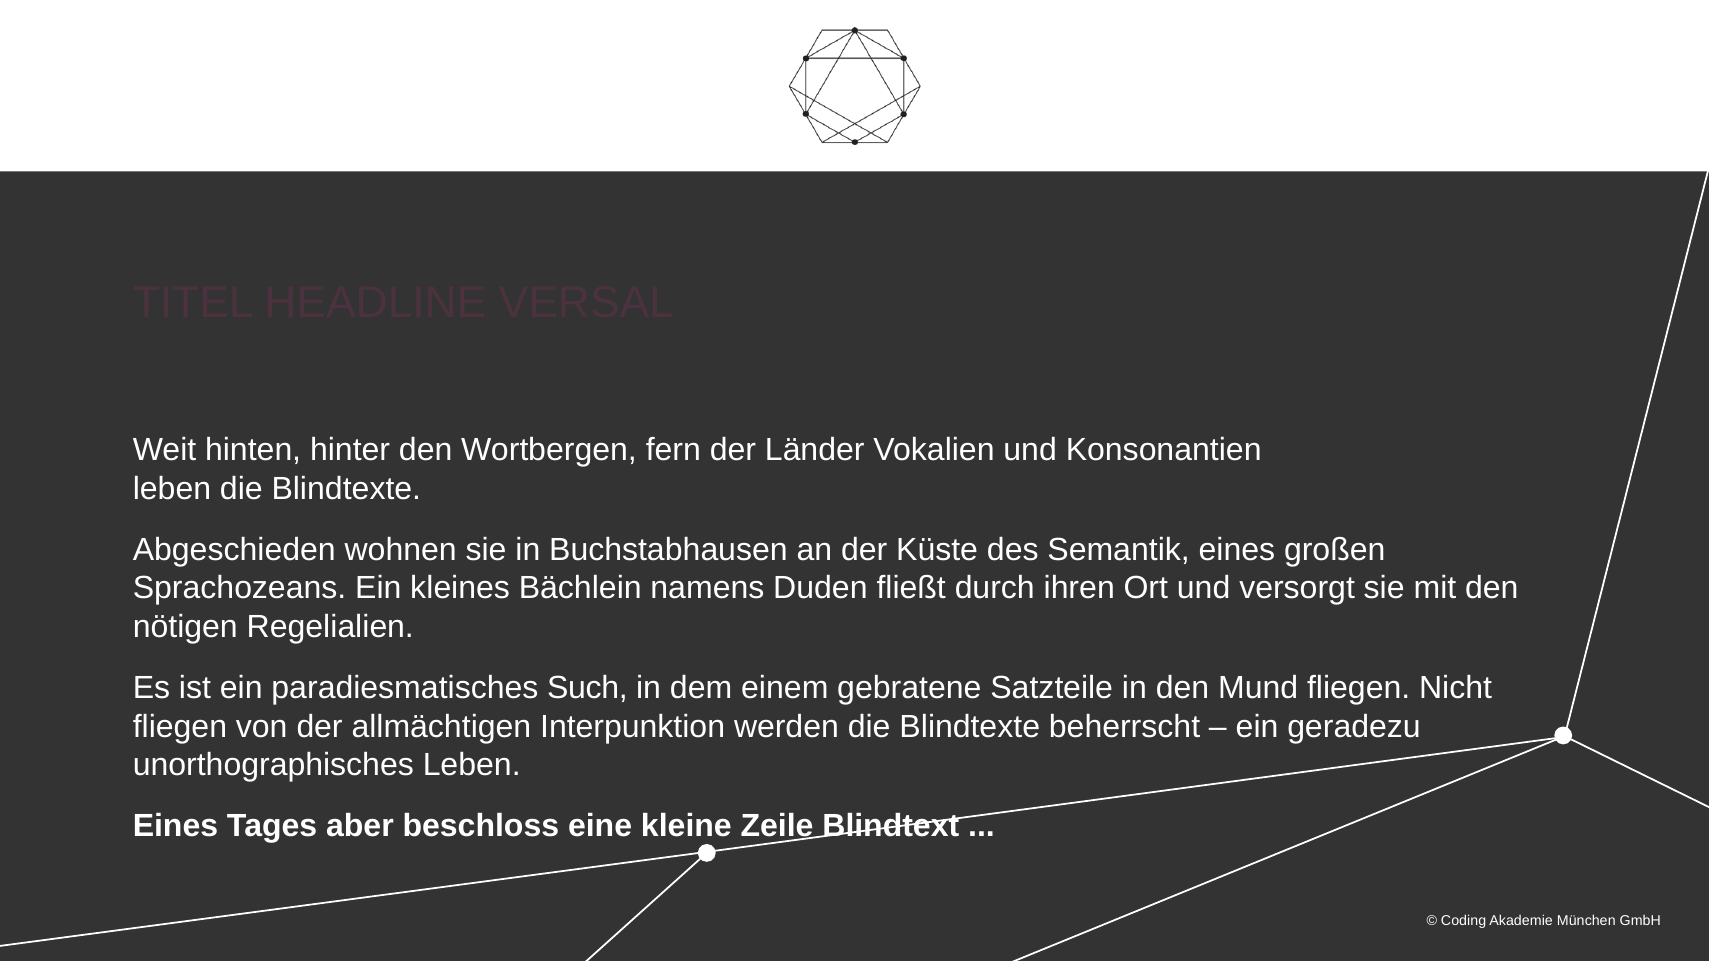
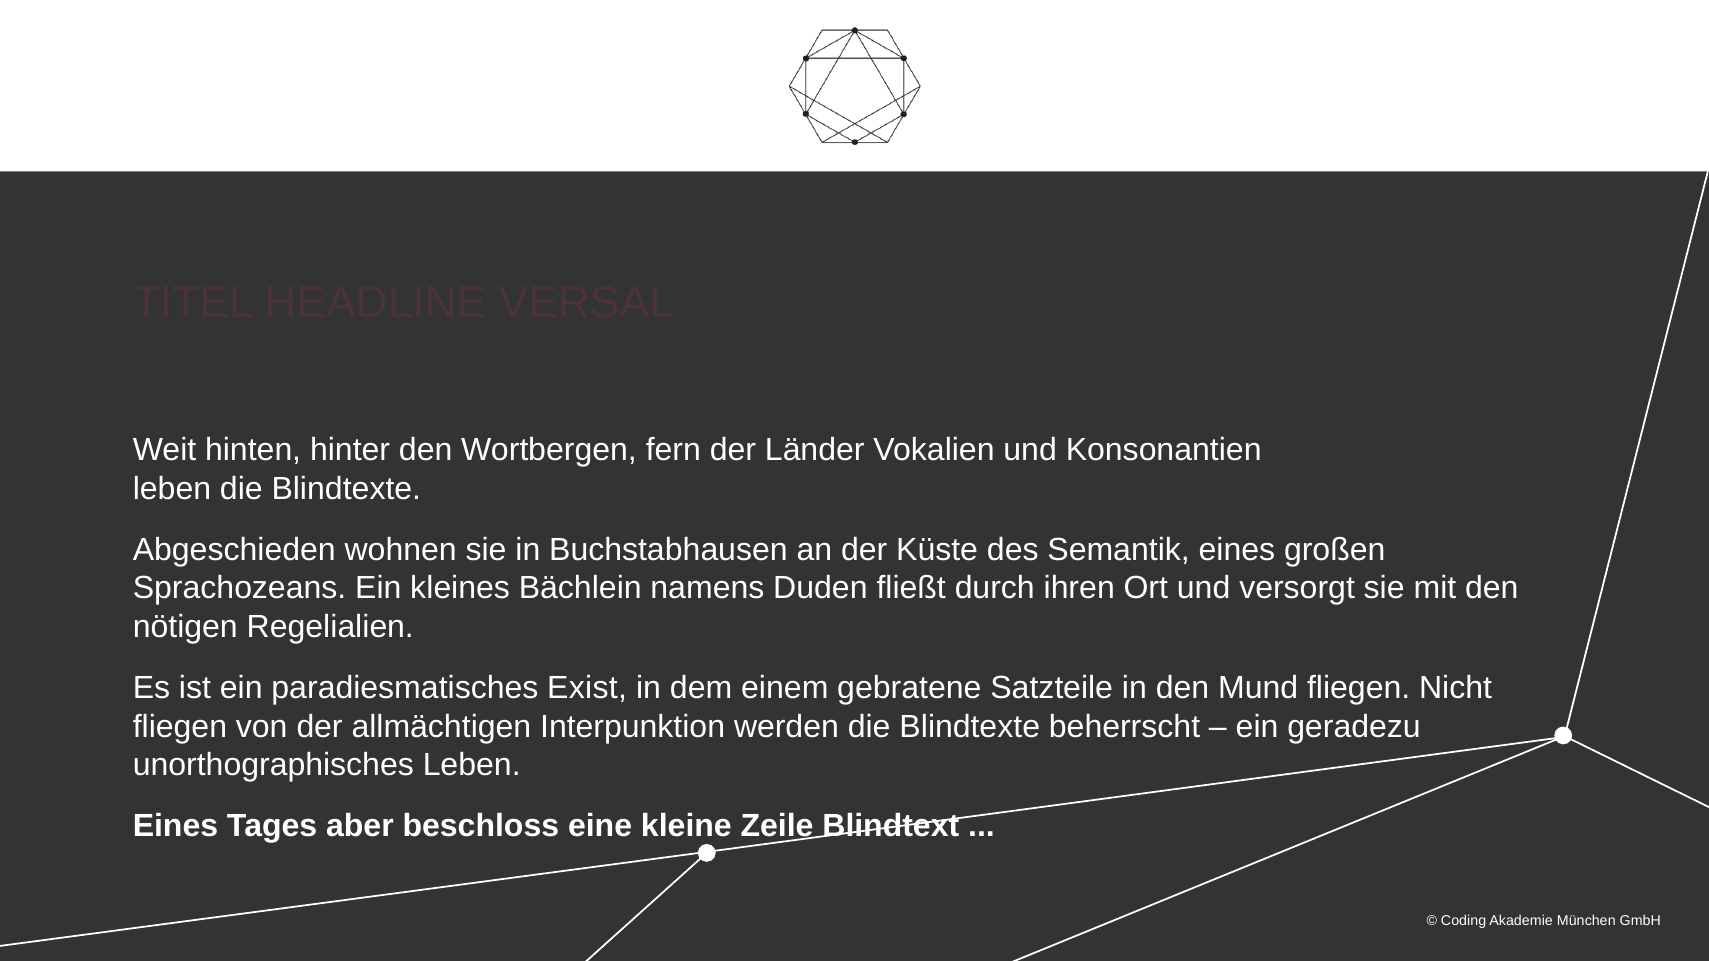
Such: Such -> Exist (587, 688)
